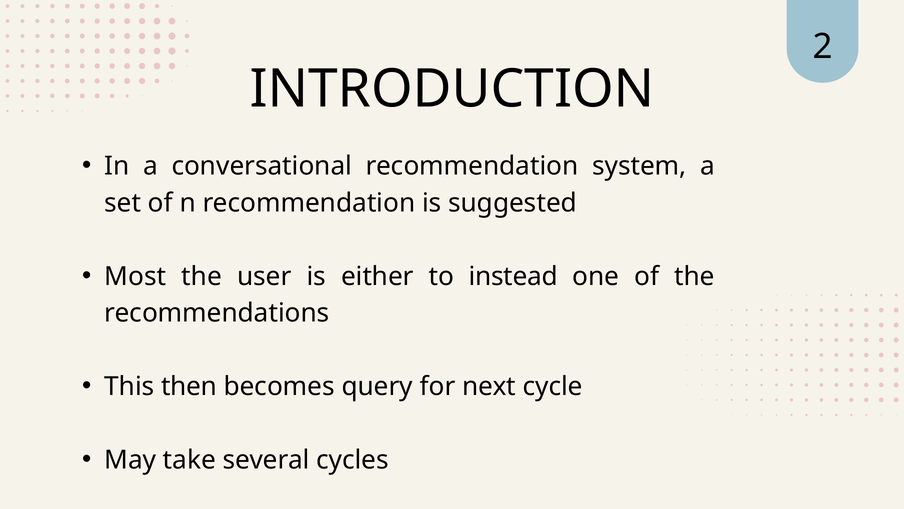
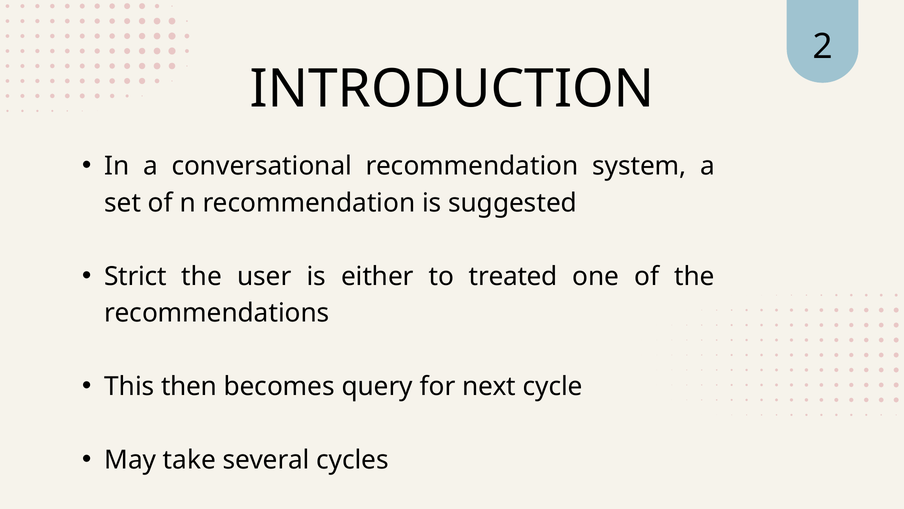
Most: Most -> Strict (135, 276)
instead: instead -> treated (513, 276)
